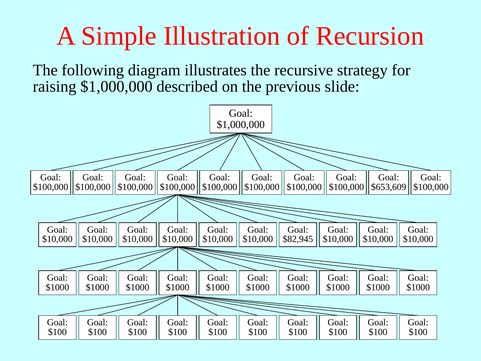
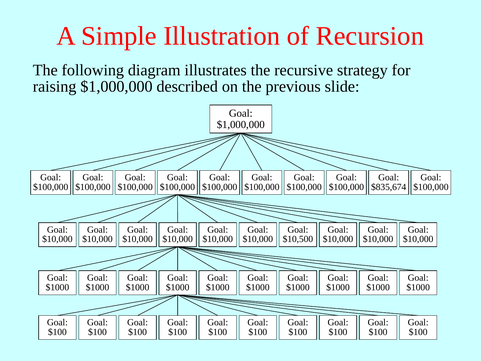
$653,609: $653,609 -> $835,674 (389, 187)
$82,945: $82,945 -> $10,500 (298, 239)
